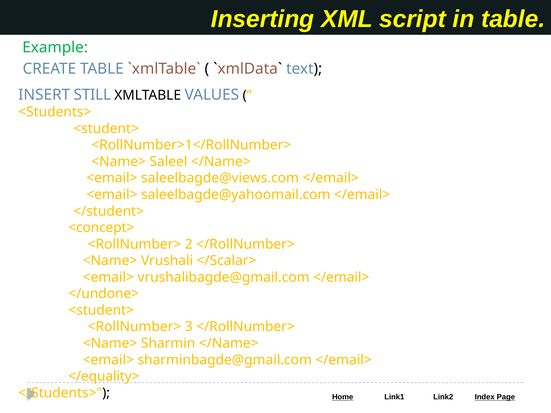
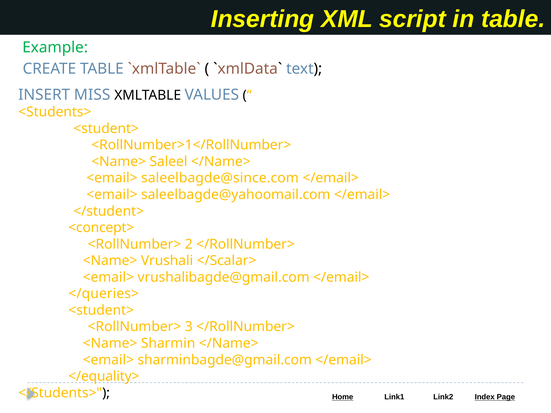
STILL: STILL -> MISS (92, 95)
saleelbagde@views.com: saleelbagde@views.com -> saleelbagde@since.com (220, 178)
</undone>: </undone> -> </queries> (104, 294)
